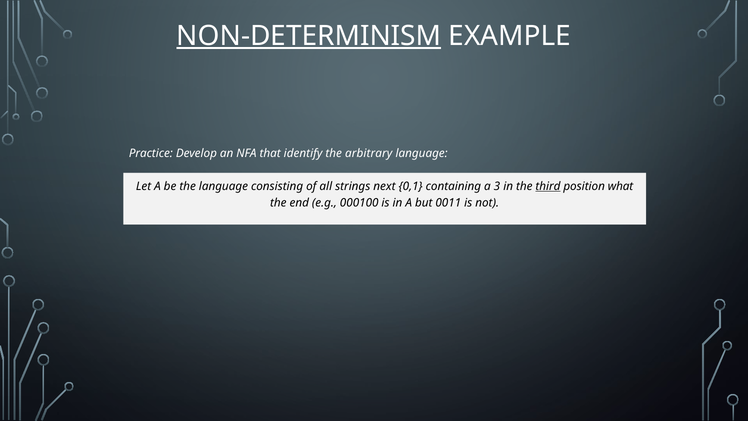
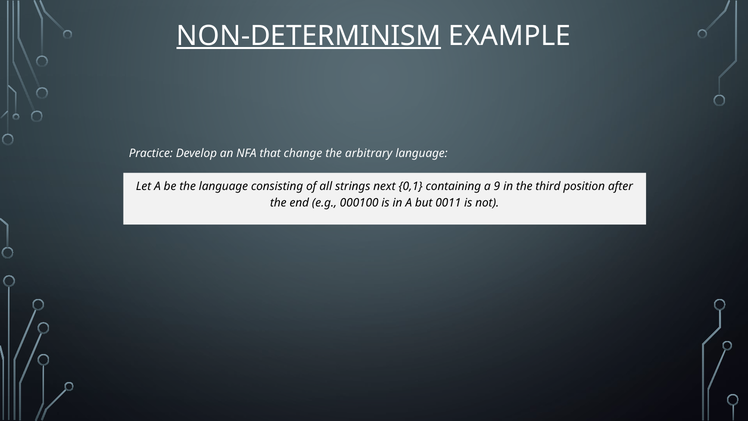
identify: identify -> change (303, 153)
3: 3 -> 9 (497, 186)
third underline: present -> none (548, 186)
what: what -> after (620, 186)
